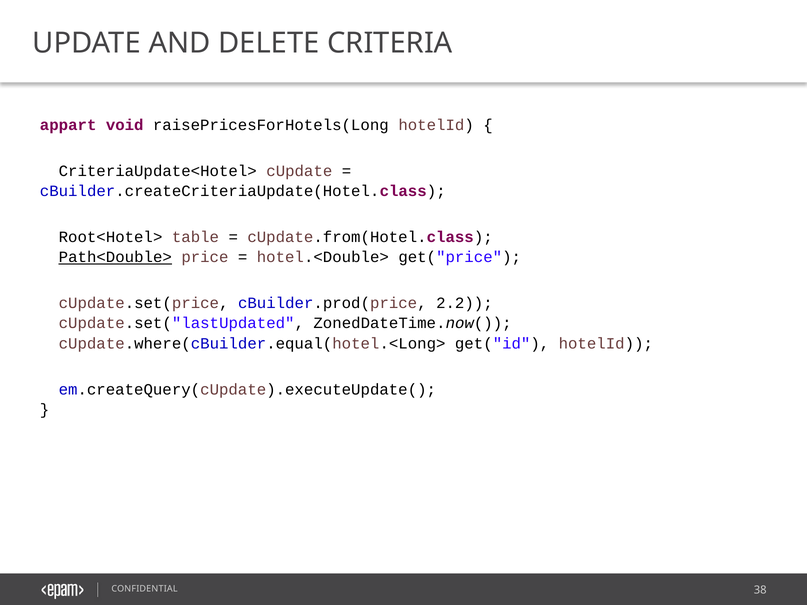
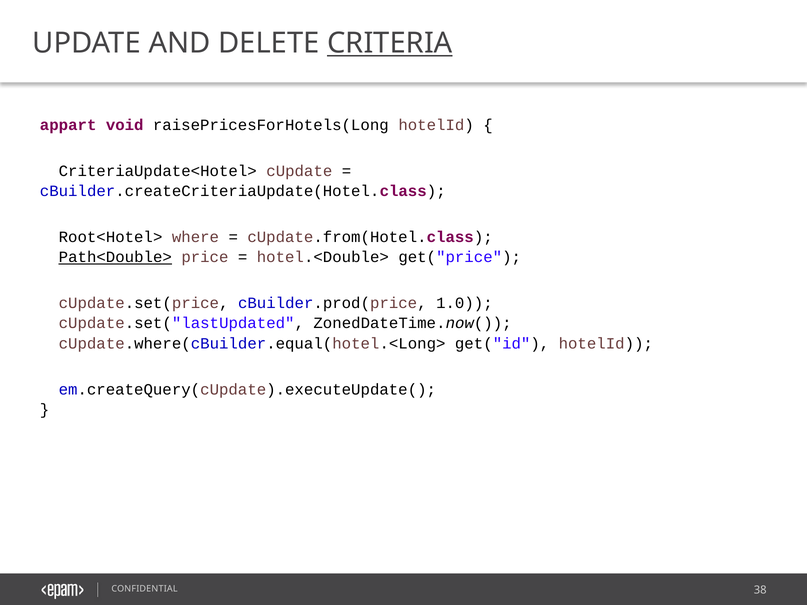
CRITERIA underline: none -> present (390, 43)
table: table -> where (195, 237)
2.2: 2.2 -> 1.0 (464, 303)
